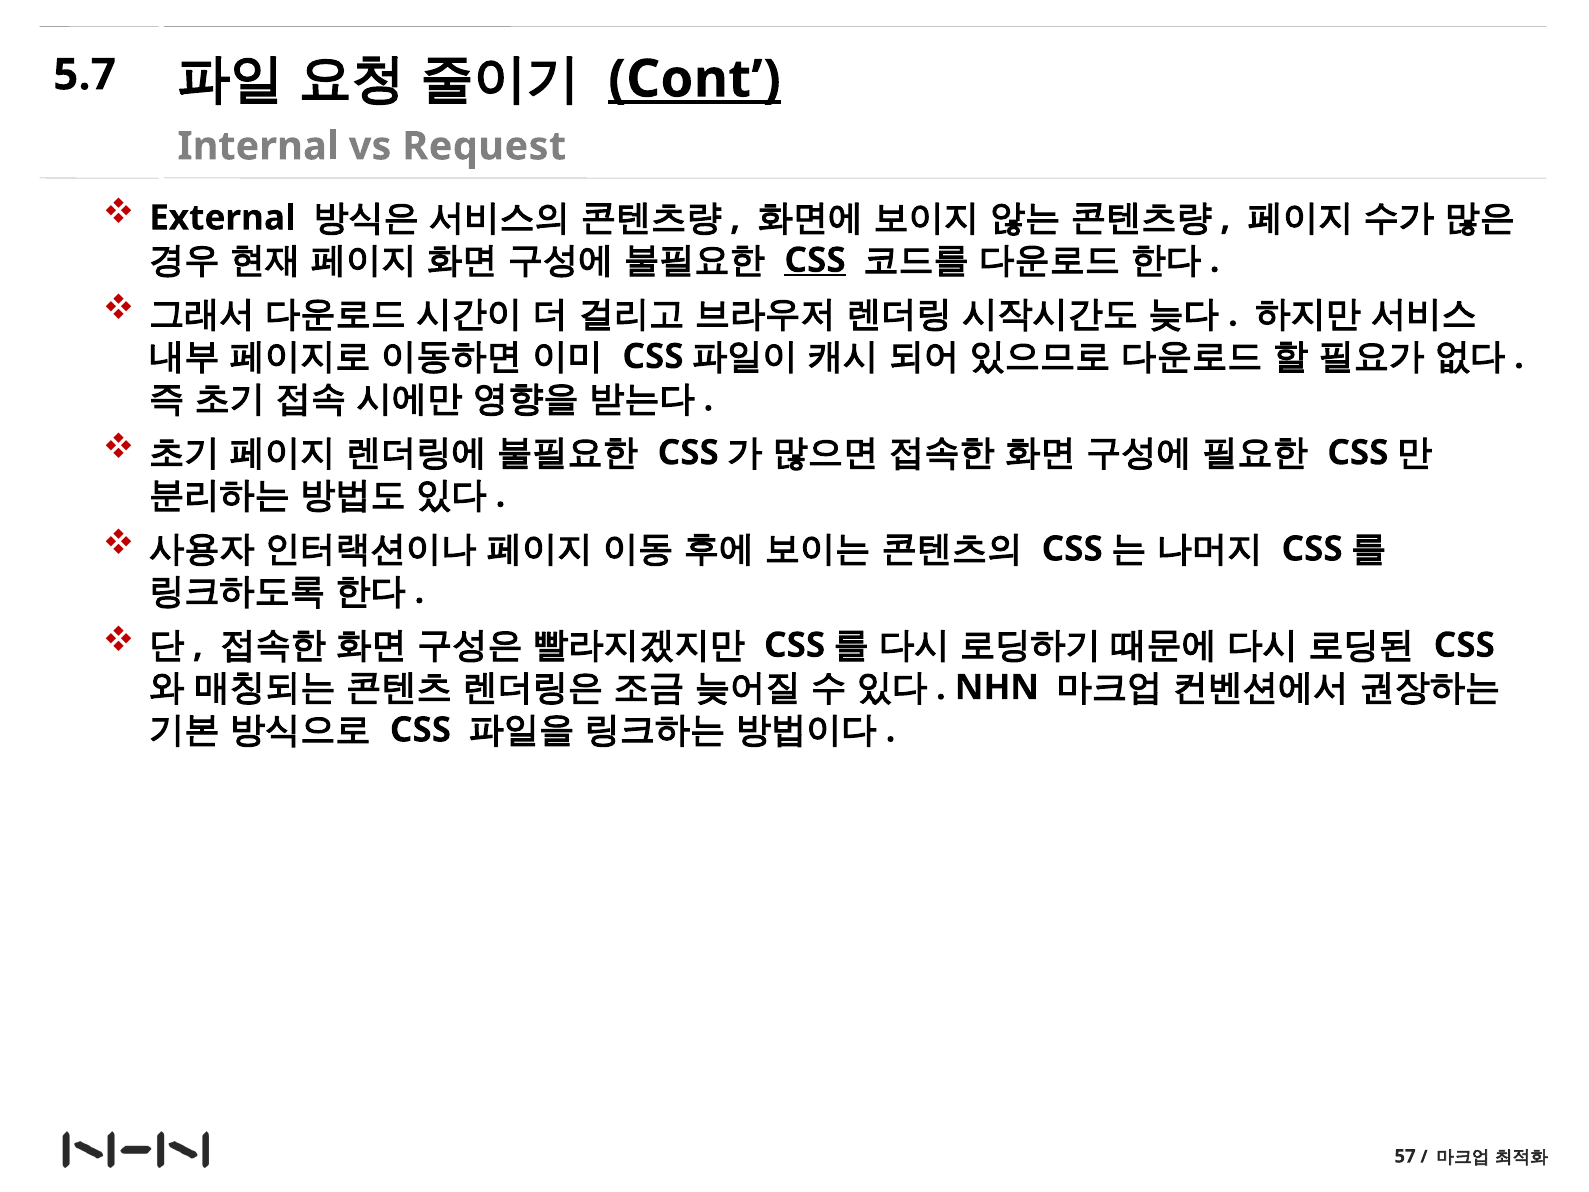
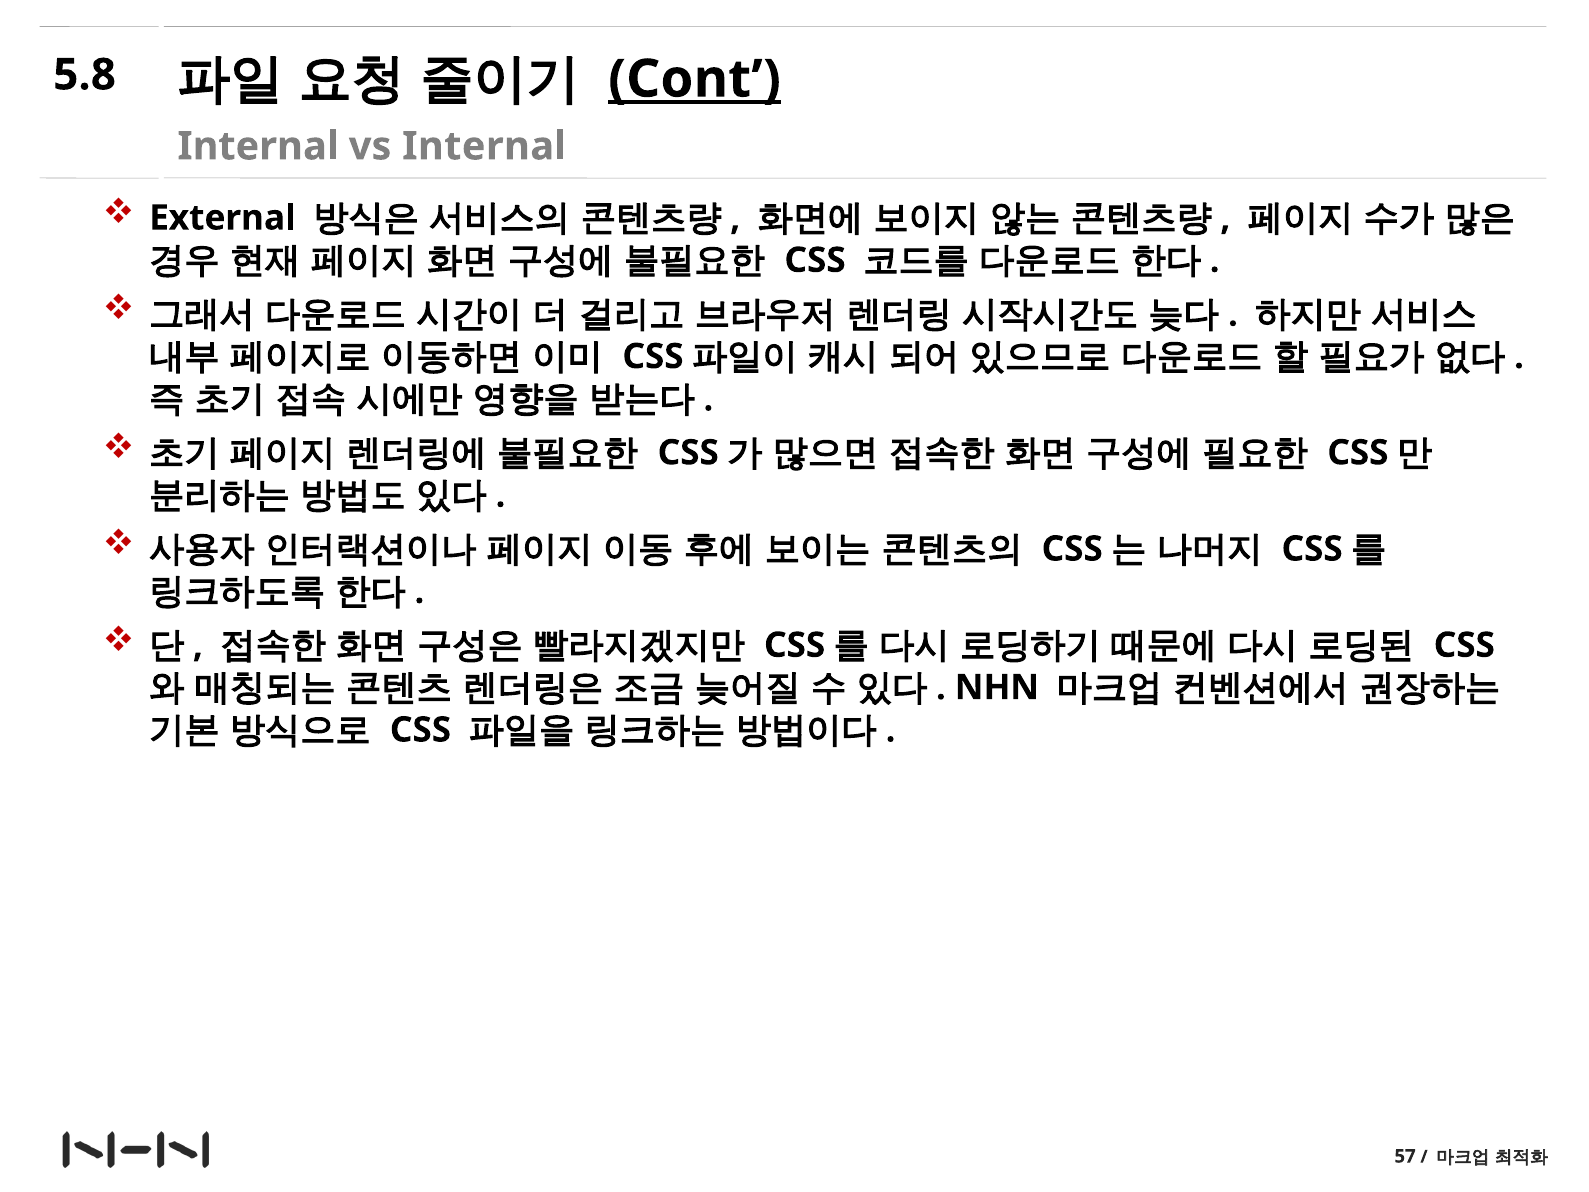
5.7: 5.7 -> 5.8 (85, 75)
vs Request: Request -> Internal (484, 146)
CSS underline: present -> none (815, 260)
